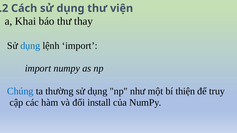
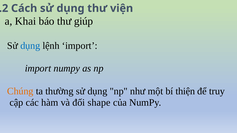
thay: thay -> giúp (84, 21)
Chúng colour: blue -> orange (20, 91)
install: install -> shape (99, 103)
